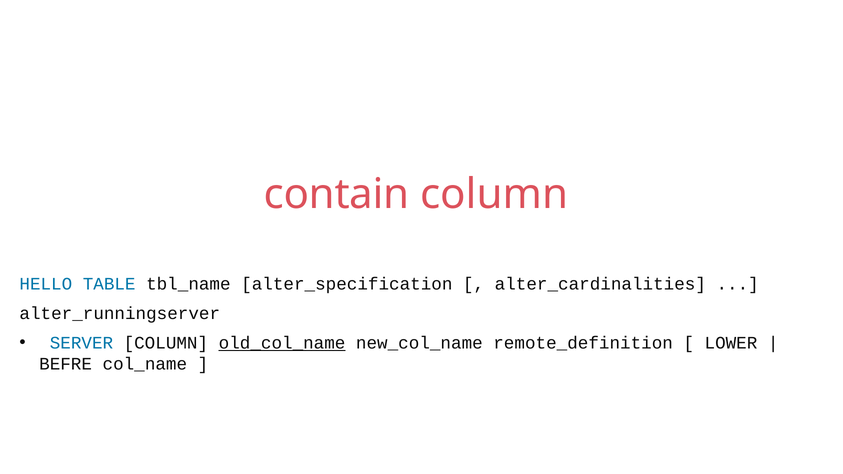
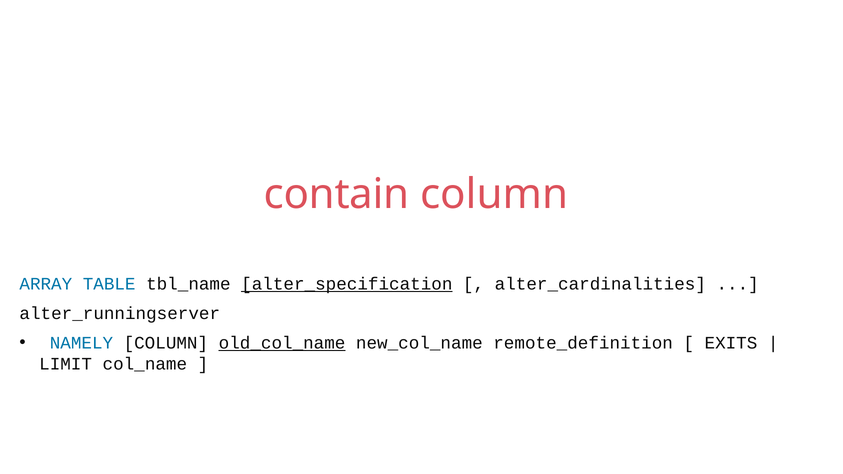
HELLO: HELLO -> ARRAY (46, 284)
alter_specification underline: none -> present (347, 284)
SERVER: SERVER -> NAMELY (81, 343)
LOWER: LOWER -> EXITS (731, 343)
BEFRE: BEFRE -> LIMIT (66, 364)
